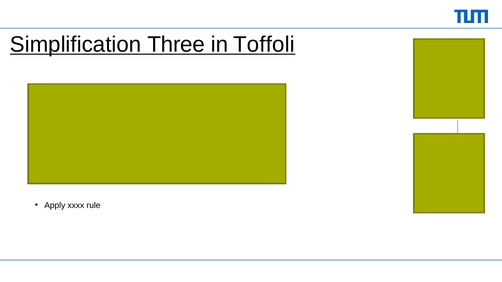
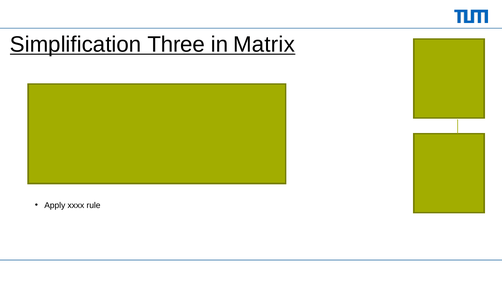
Toffoli: Toffoli -> Matrix (264, 44)
